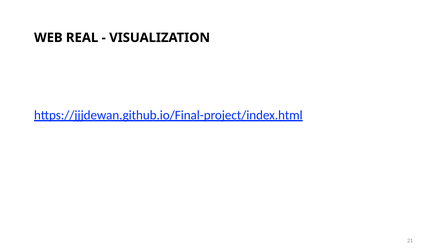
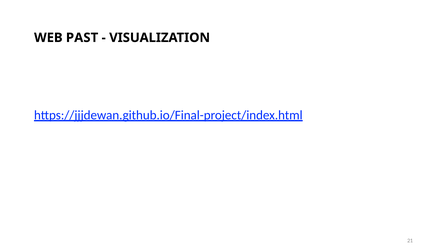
REAL: REAL -> PAST (82, 38)
